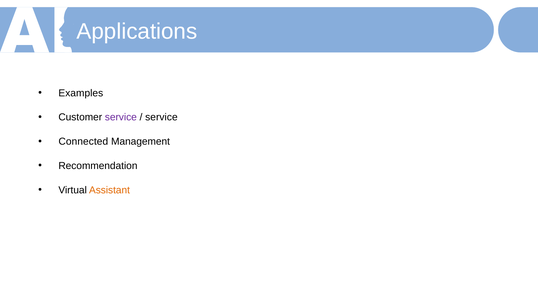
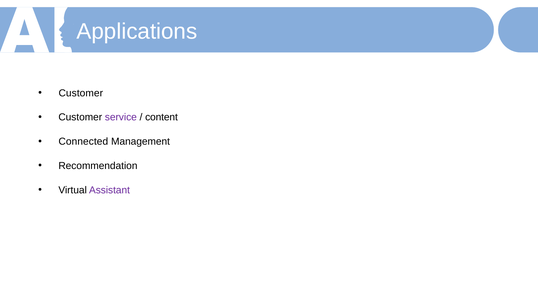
Examples: Examples -> Customer (81, 93)
service: service -> content (161, 117)
Assistant colour: orange -> purple (109, 190)
